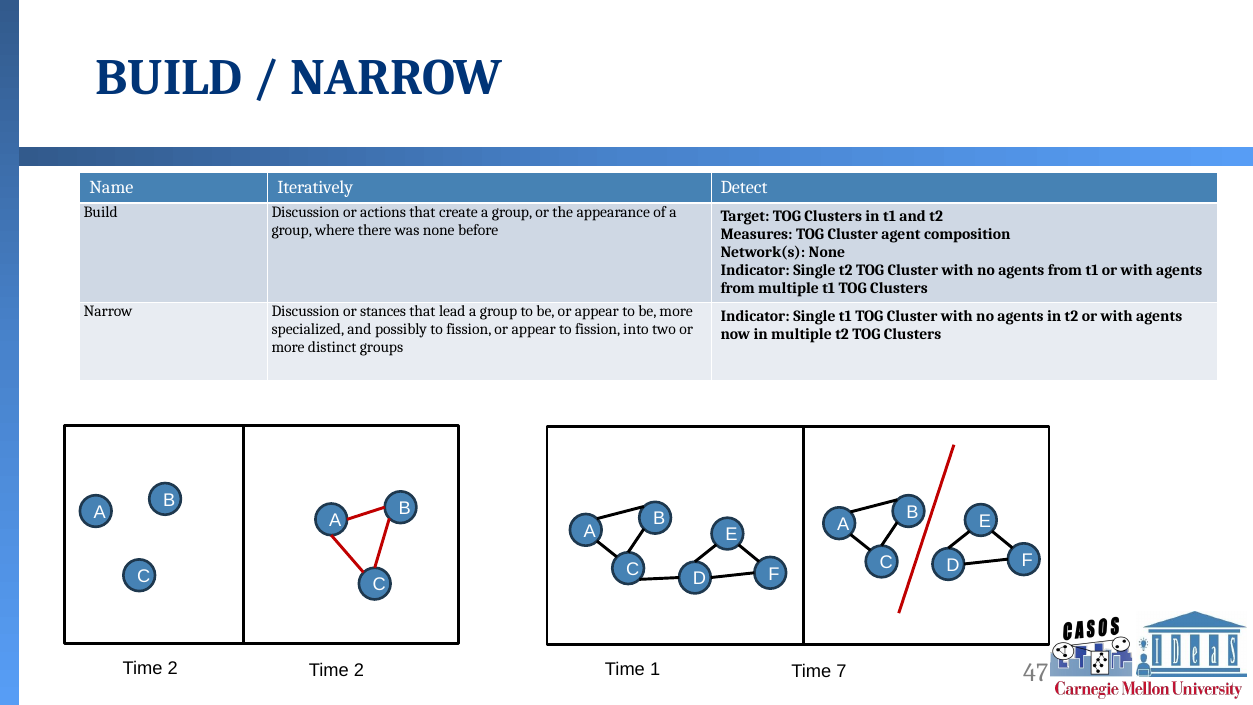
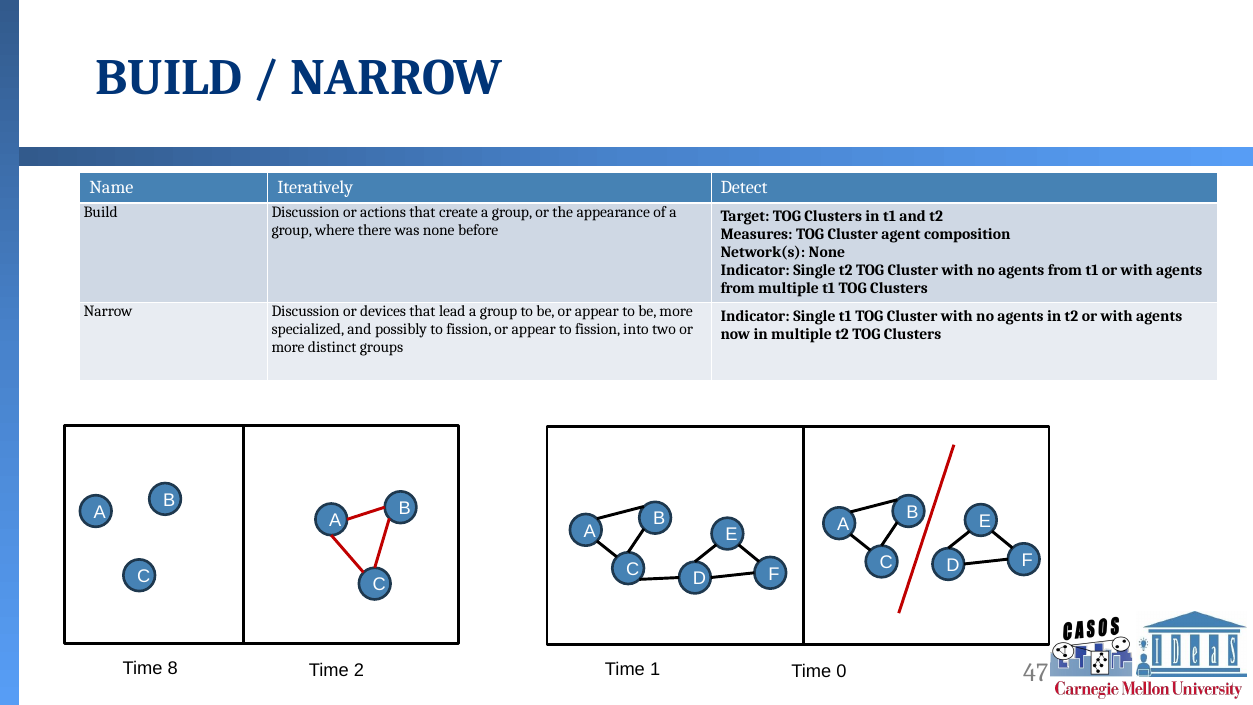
stances: stances -> devices (383, 311)
2: 2 -> 8 (173, 668)
7: 7 -> 0 (841, 671)
